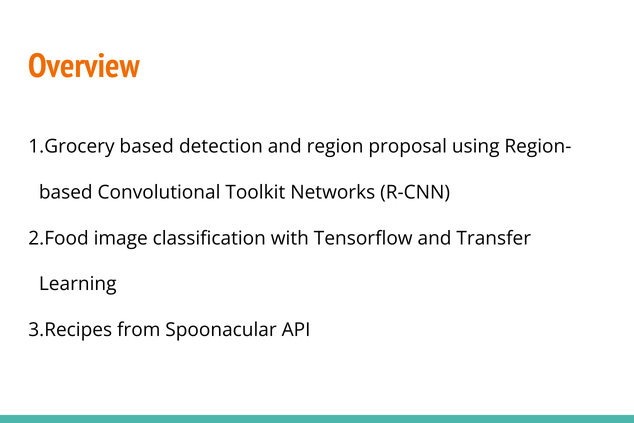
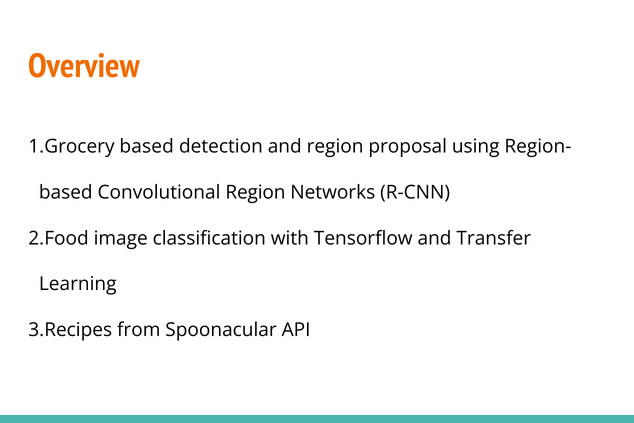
Convolutional Toolkit: Toolkit -> Region (255, 192)
